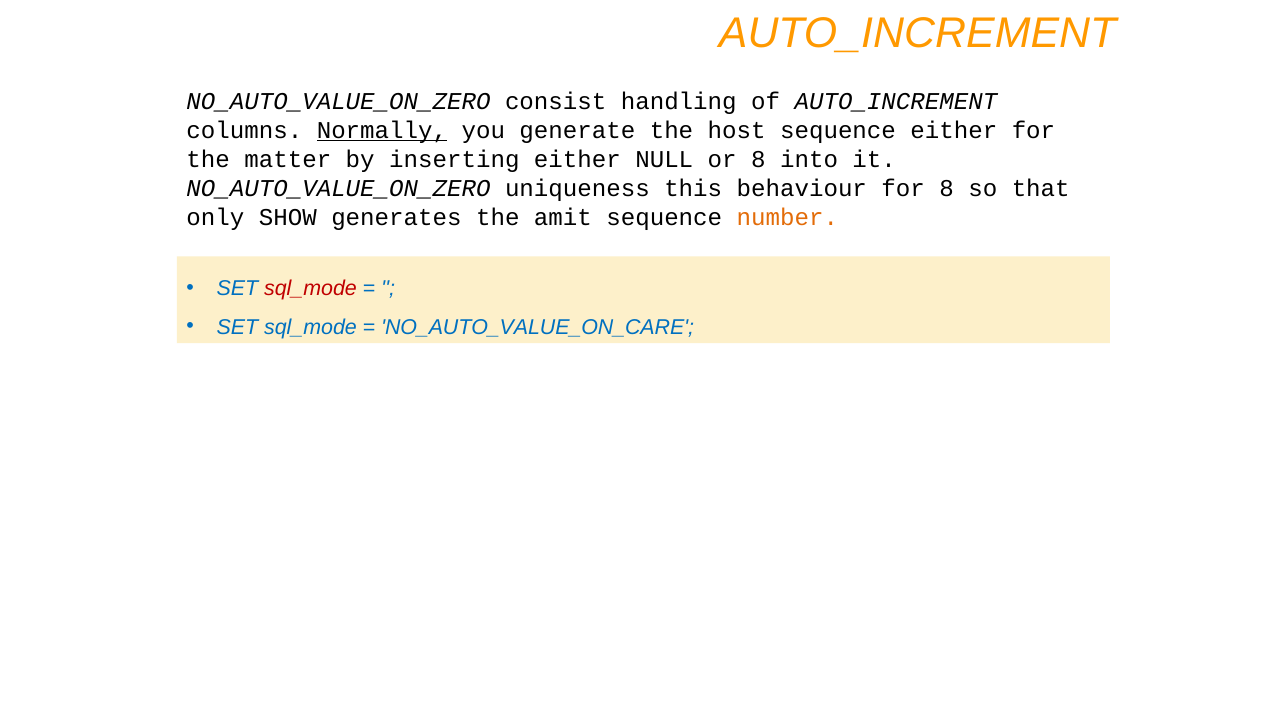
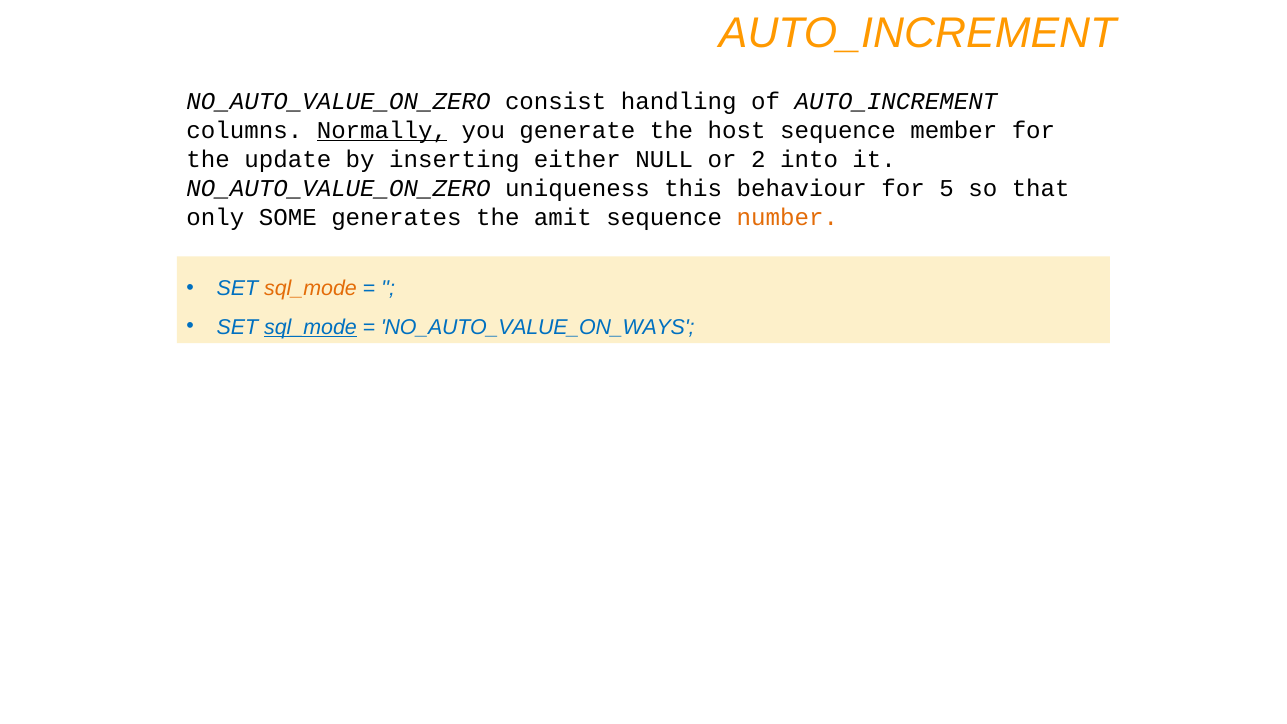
sequence either: either -> member (954, 130)
matter: matter -> update (288, 159)
or 8: 8 -> 2 (758, 159)
for 8: 8 -> 5 (947, 188)
SHOW: SHOW -> SOME (288, 217)
sql_mode colour: red -> orange (310, 288)
sql_mode underline: none -> present (310, 327)
NO_AUTO_VALUE_ON_CARE: NO_AUTO_VALUE_ON_CARE -> NO_AUTO_VALUE_ON_WAYS (538, 327)
